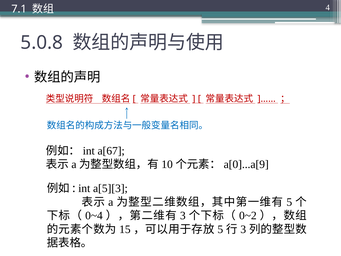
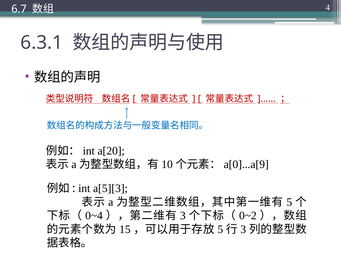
7.1: 7.1 -> 6.7 (19, 9)
5.0.8: 5.0.8 -> 6.3.1 (42, 43)
a[67: a[67 -> a[20 (111, 151)
